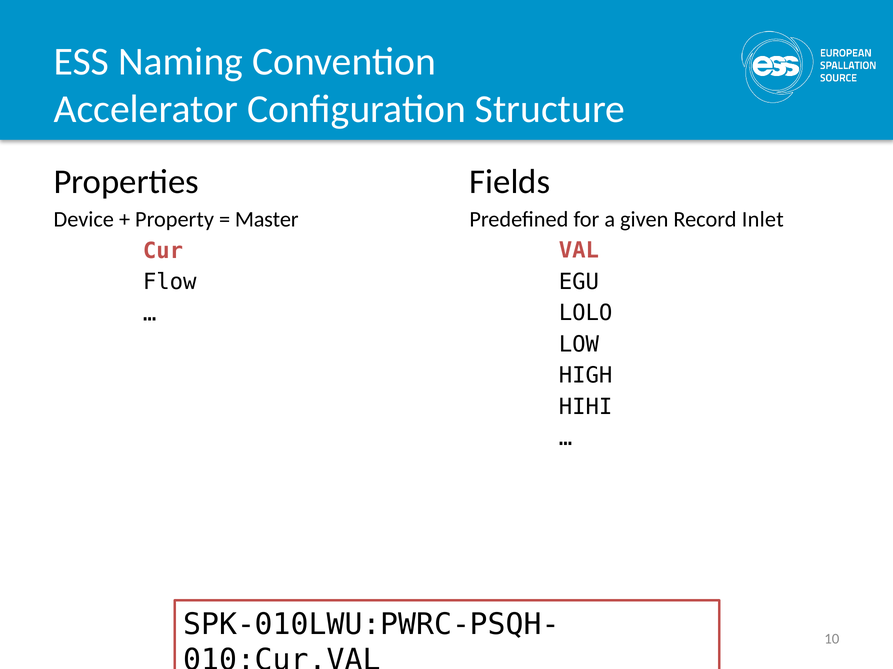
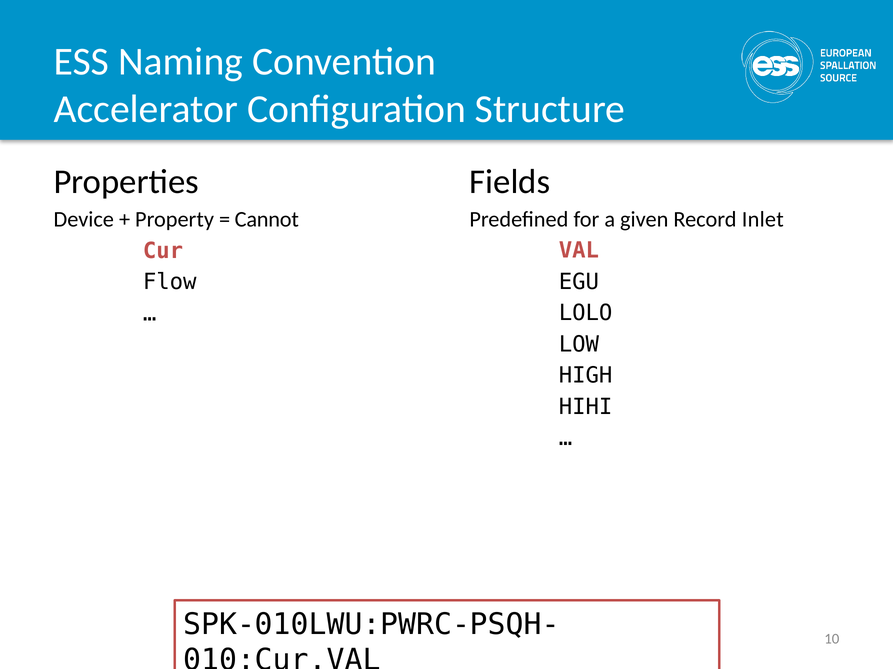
Master: Master -> Cannot (267, 220)
